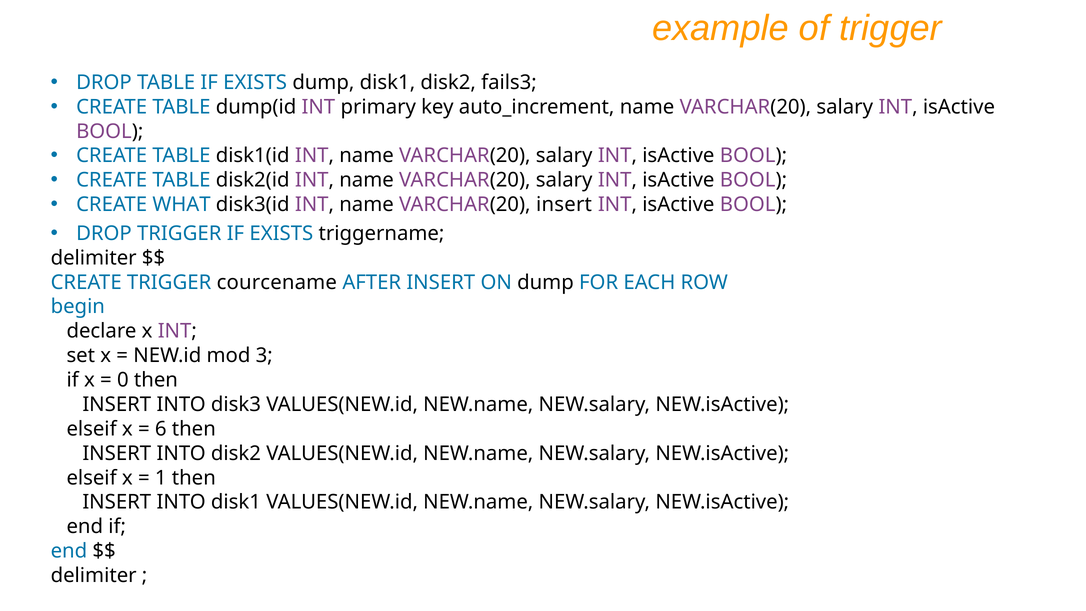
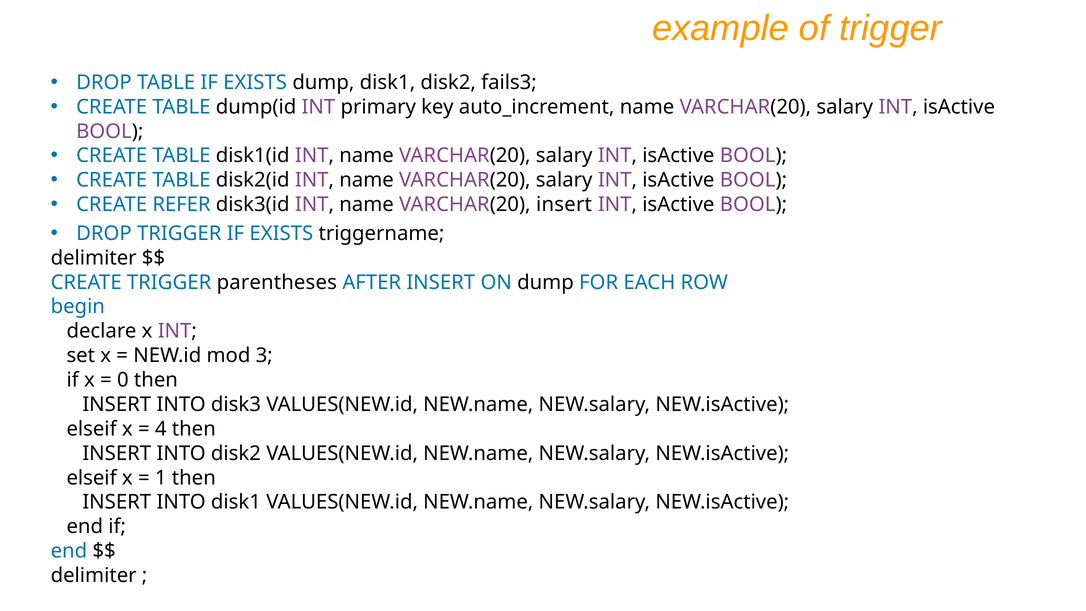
WHAT: WHAT -> REFER (182, 205)
courcename: courcename -> parentheses (277, 282)
6: 6 -> 4 (161, 429)
